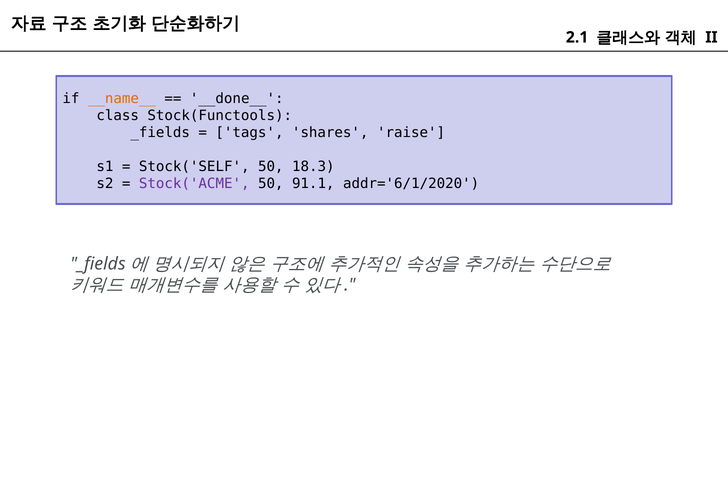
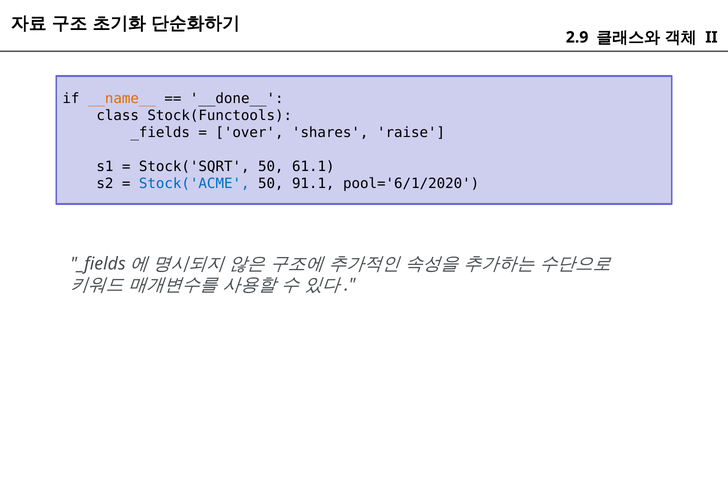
2.1: 2.1 -> 2.9 (577, 37)
tags: tags -> over (249, 132)
Stock('SELF: Stock('SELF -> Stock('SQRT (194, 166)
18.3: 18.3 -> 61.1 (313, 166)
Stock('ACME colour: purple -> blue (194, 183)
addr='6/1/2020: addr='6/1/2020 -> pool='6/1/2020 (411, 183)
